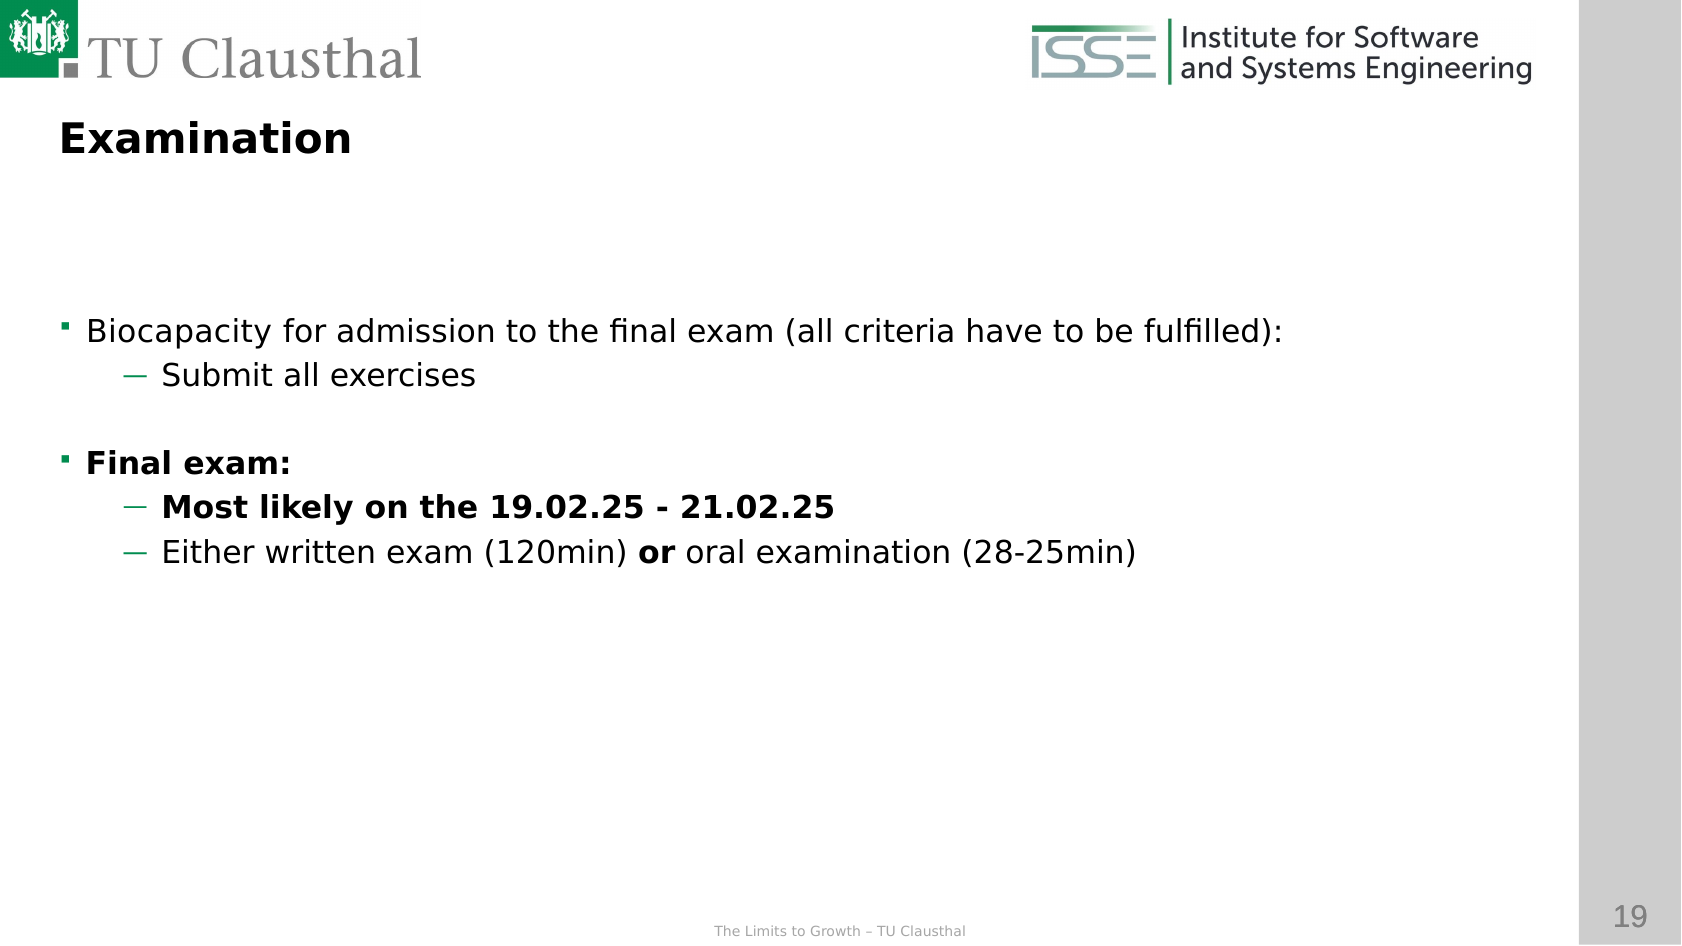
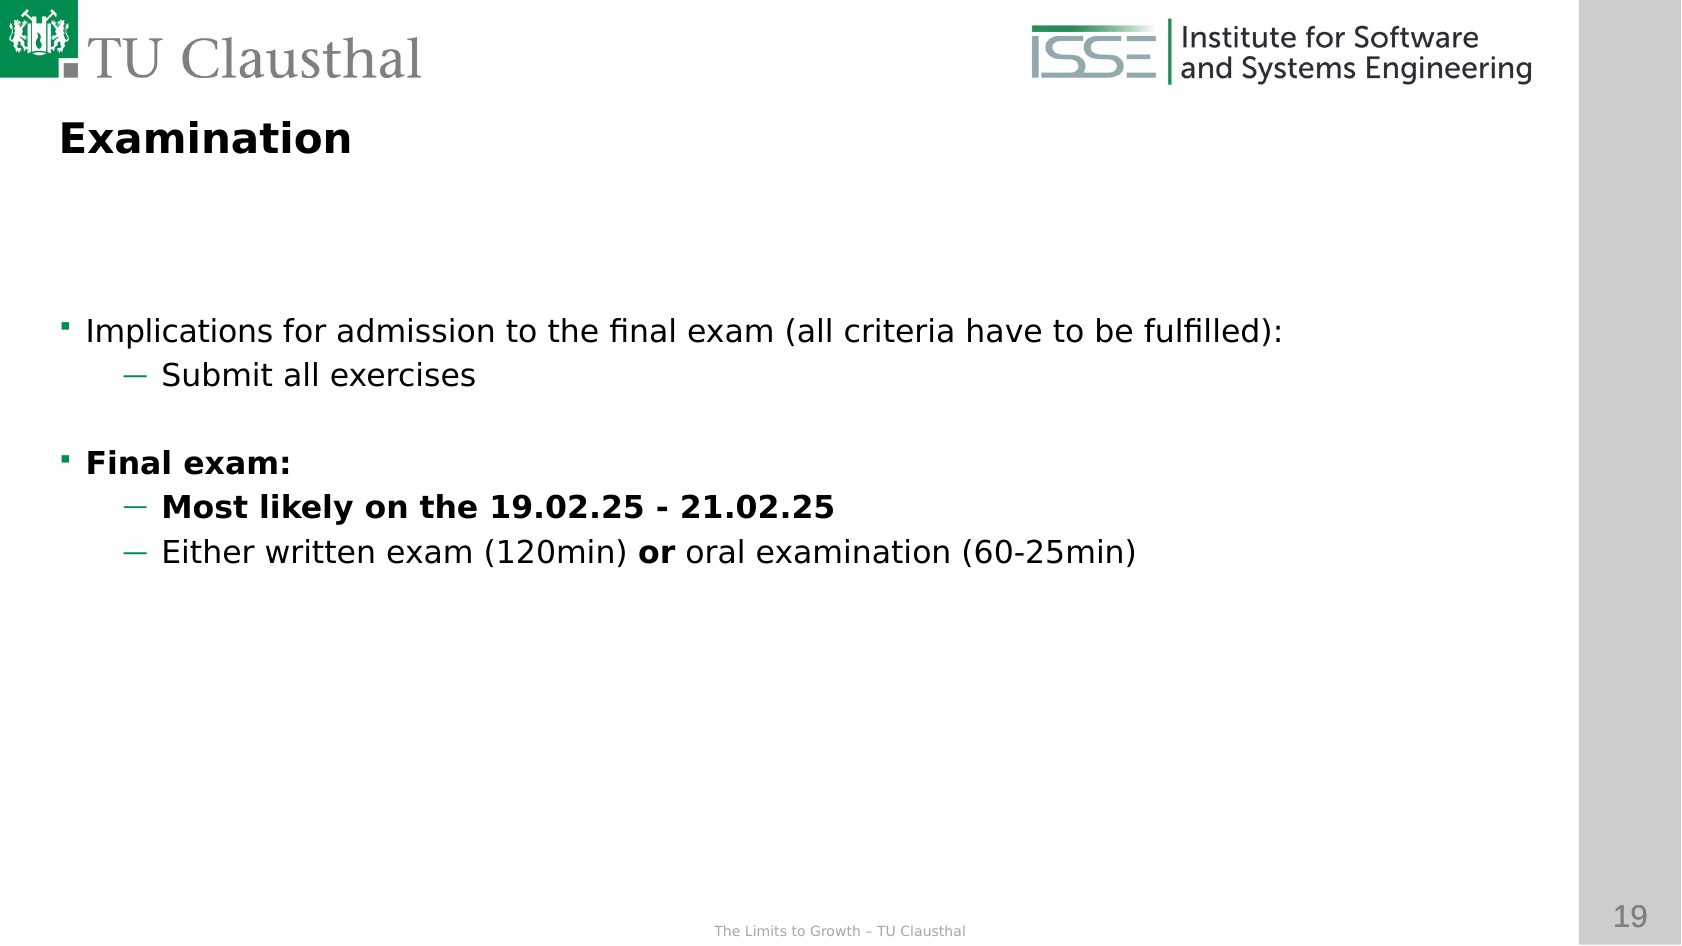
Biocapacity: Biocapacity -> Implications (179, 332)
28-25min: 28-25min -> 60-25min (1049, 553)
